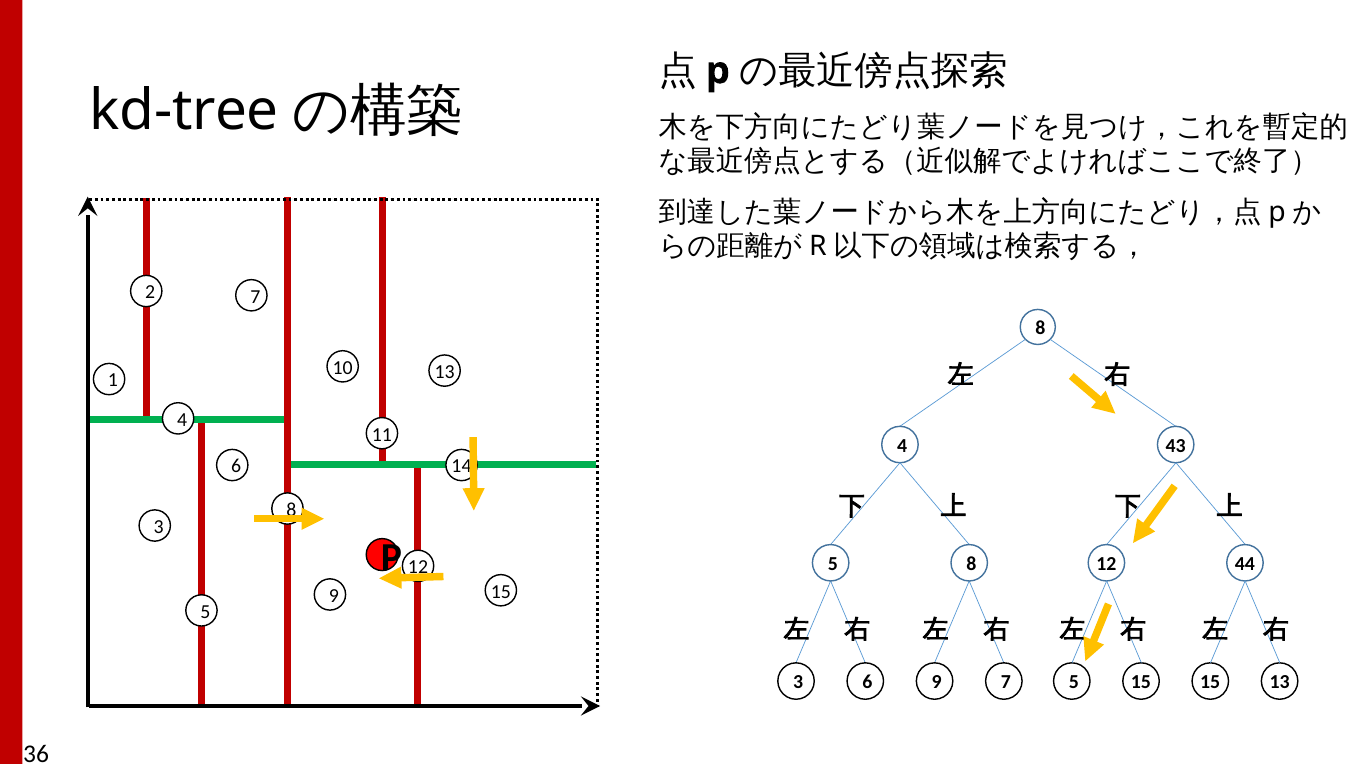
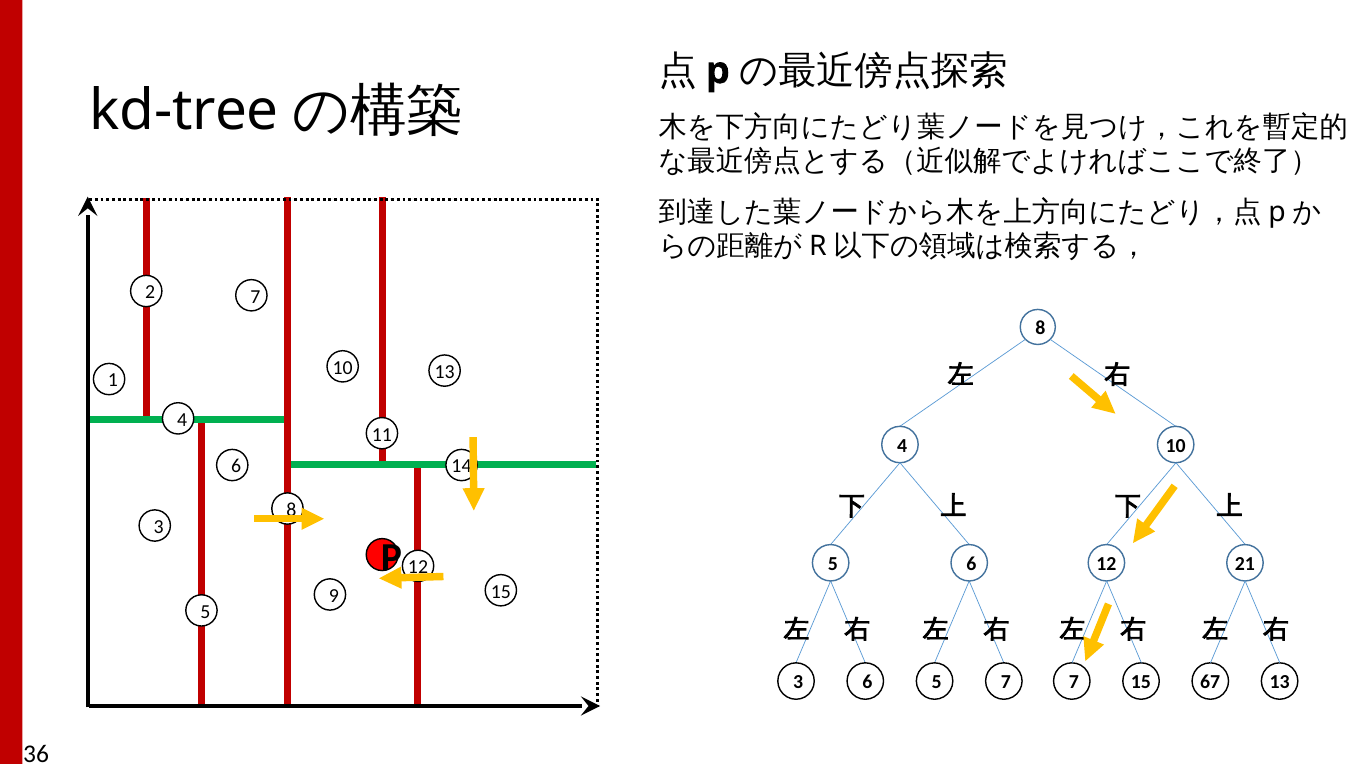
43: 43 -> 10 (1176, 446)
5 8: 8 -> 6 (971, 564)
44: 44 -> 21 (1245, 564)
6 9: 9 -> 5 (937, 683)
7 5: 5 -> 7 (1074, 683)
15 15: 15 -> 67 (1210, 683)
